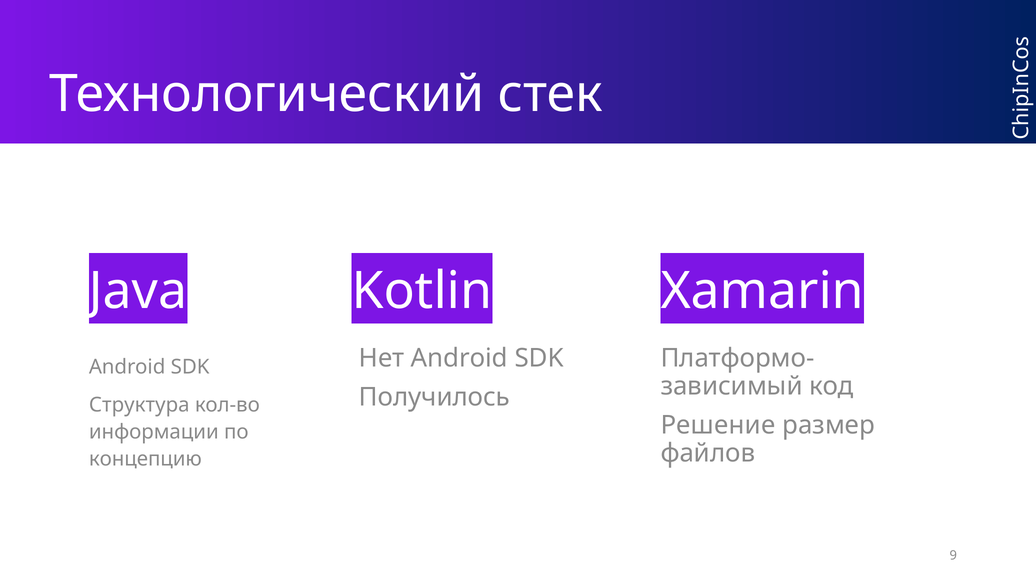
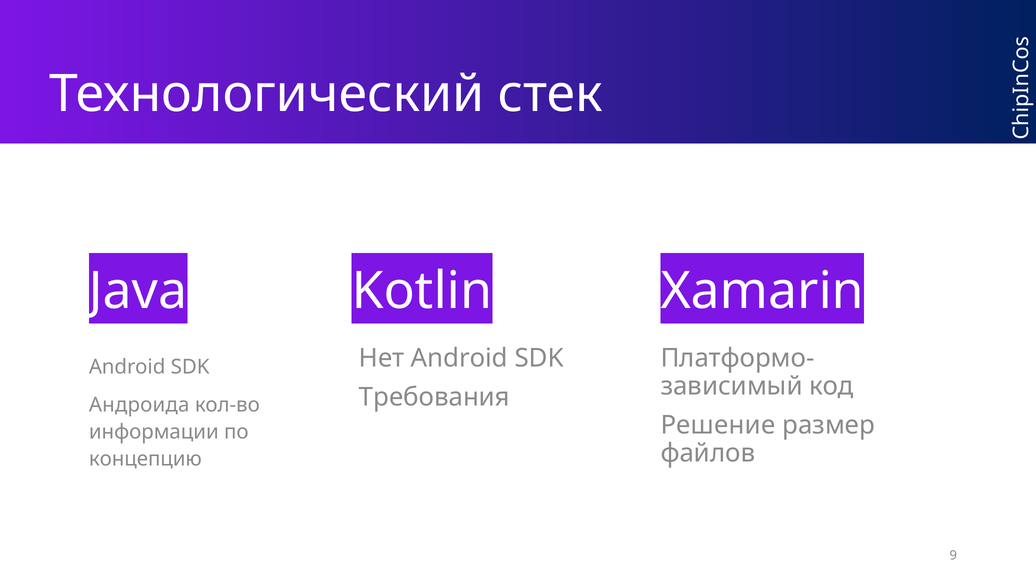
Получилось: Получилось -> Требования (434, 397)
Структура: Структура -> Андроида (139, 405)
